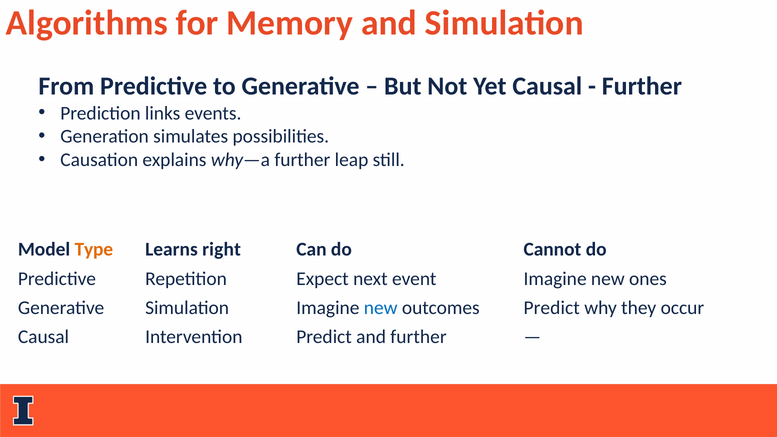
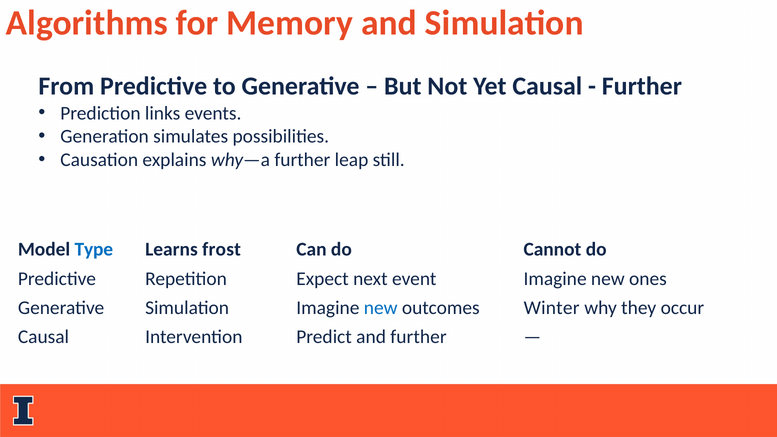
Type colour: orange -> blue (94, 249)
right: right -> frost (222, 249)
outcomes Predict: Predict -> Winter (552, 308)
